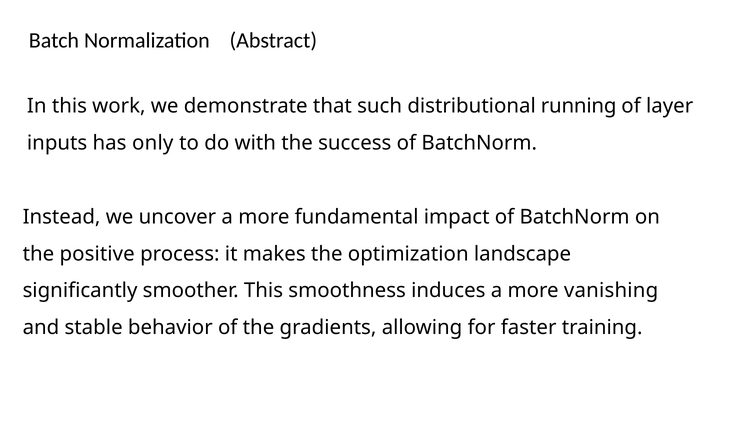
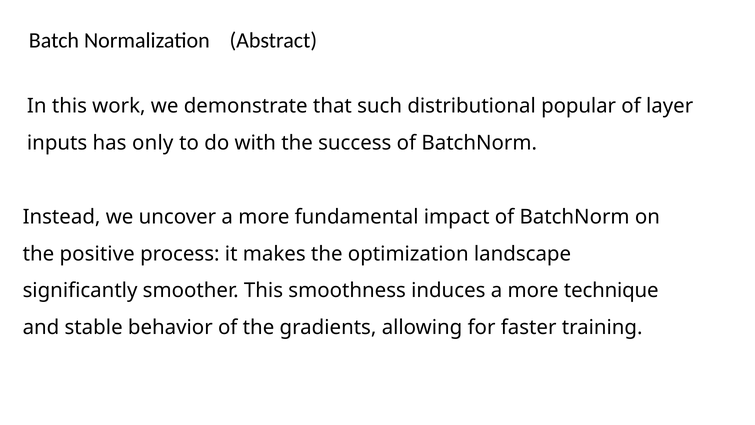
running: running -> popular (579, 106)
vanishing: vanishing -> technique (611, 290)
